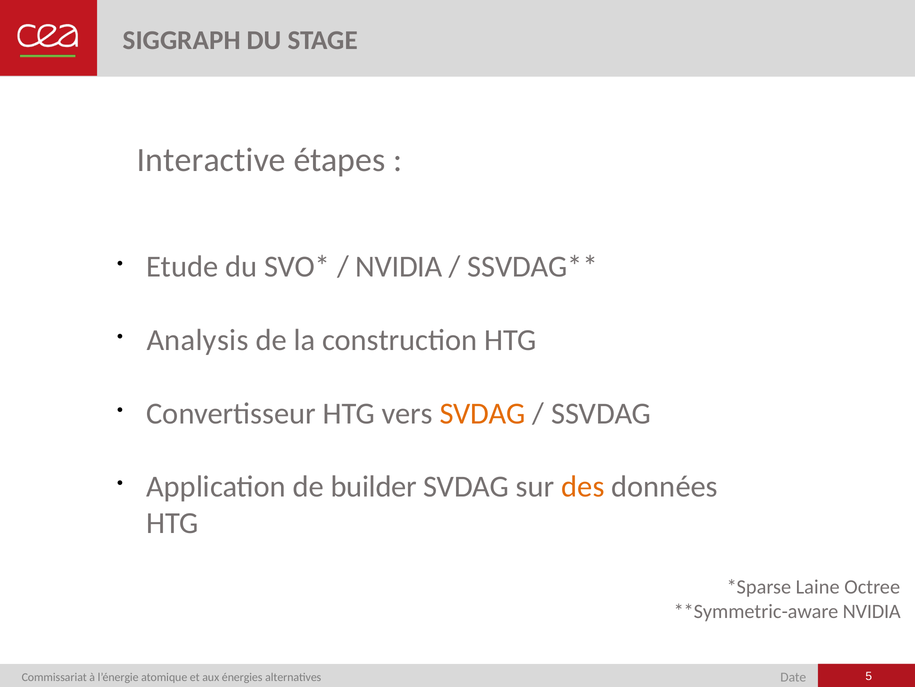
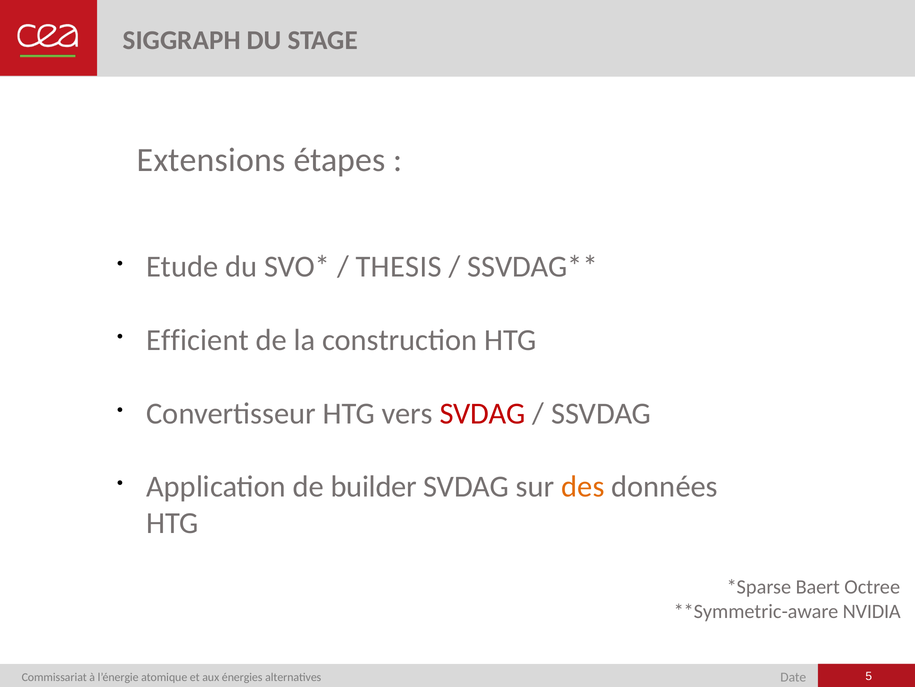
Interactive: Interactive -> Extensions (211, 160)
NVIDIA: NVIDIA -> THESIS (399, 267)
Analysis: Analysis -> Efficient (198, 340)
SVDAG colour: orange -> red (483, 413)
Laine: Laine -> Baert (818, 586)
